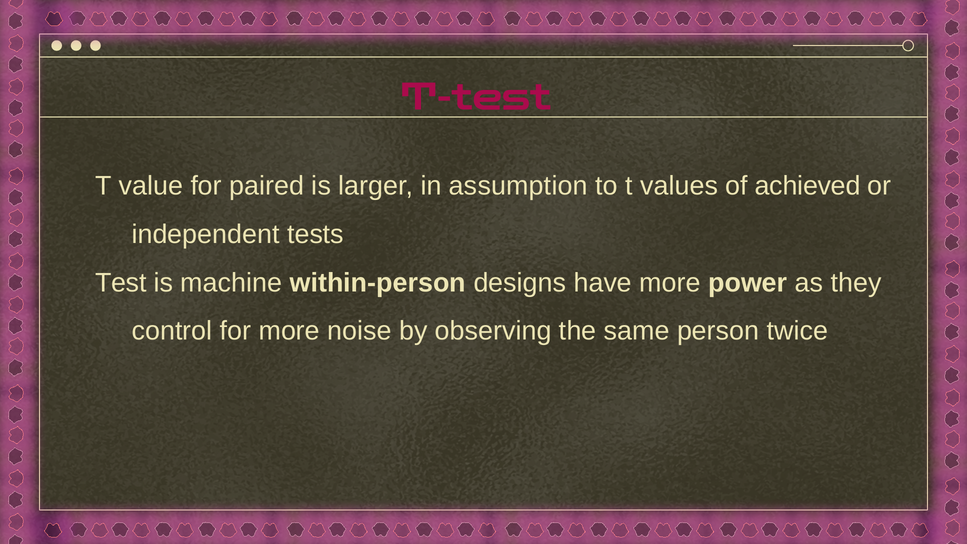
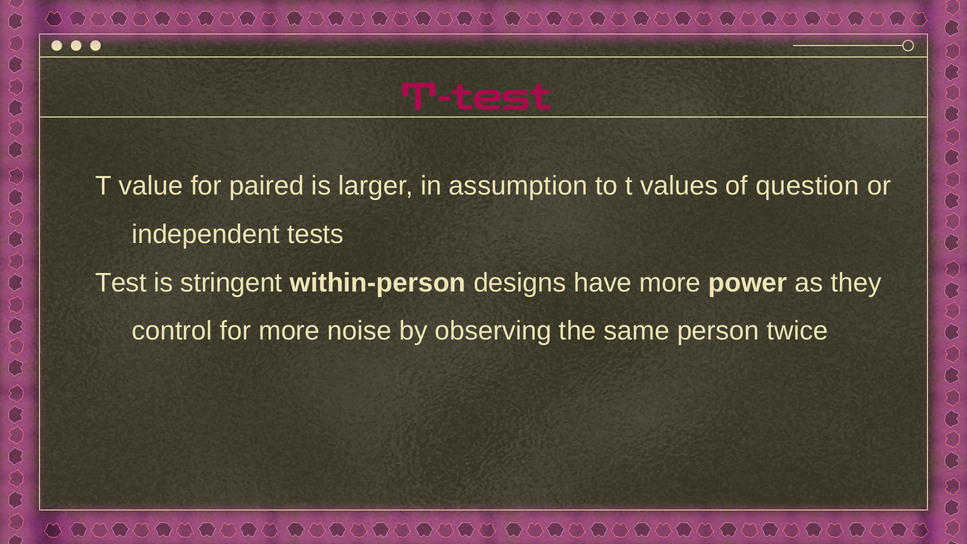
achieved: achieved -> question (807, 186)
machine: machine -> stringent (231, 283)
